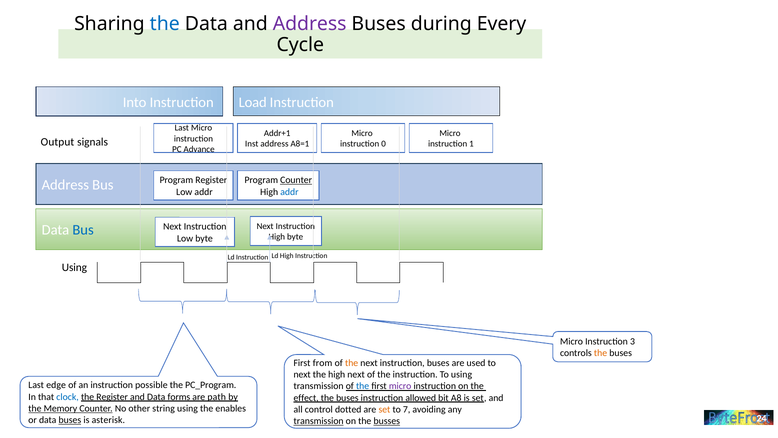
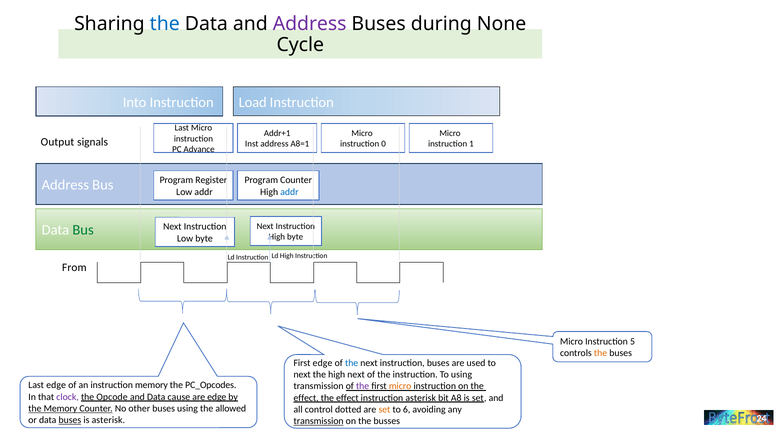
Every: Every -> None (502, 24)
Counter underline: present -> none (296, 180)
Bus colour: blue -> green (83, 230)
Using: Using -> From (74, 267)
3: 3 -> 5 (632, 341)
First from: from -> edge (323, 363)
the colour: orange -> blue (352, 363)
instruction possible: possible -> memory (151, 385)
PC_Program: PC_Program -> PC_Opcodes (211, 385)
the colour: blue -> purple (363, 386)
micro colour: purple -> orange (400, 386)
clock colour: blue -> purple (68, 396)
the Register: Register -> Opcode (112, 396)
forms: forms -> cause (179, 396)
are path: path -> edge (217, 396)
buses: buses -> effect (347, 398)
instruction allowed: allowed -> asterisk (421, 398)
other string: string -> buses (164, 408)
enables: enables -> allowed (231, 408)
7: 7 -> 6 (407, 409)
busses underline: present -> none (387, 421)
